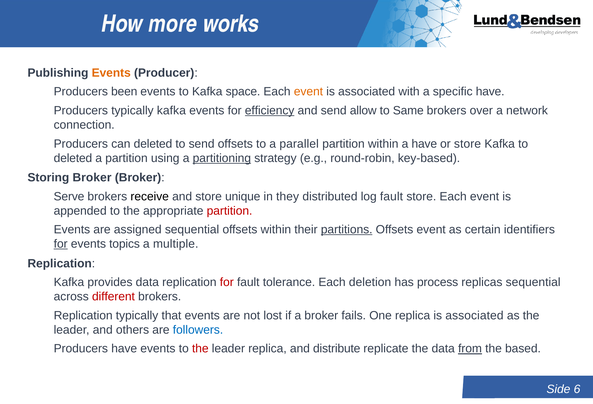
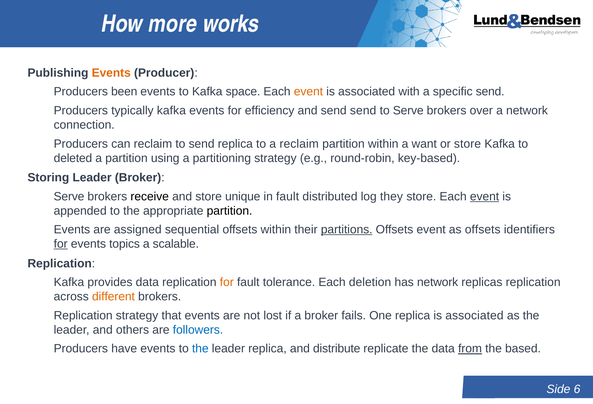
specific have: have -> send (490, 92)
efficiency underline: present -> none (270, 110)
send allow: allow -> send (363, 110)
to Same: Same -> Serve (408, 110)
can deleted: deleted -> reclaim (153, 144)
send offsets: offsets -> replica (235, 144)
a parallel: parallel -> reclaim (299, 144)
a have: have -> want (424, 144)
partitioning underline: present -> none (222, 158)
Storing Broker: Broker -> Leader (92, 177)
in they: they -> fault (288, 196)
log fault: fault -> they (391, 196)
event underline: none -> present (485, 196)
partition colour: red -> black (230, 210)
as certain: certain -> offsets (483, 229)
multiple: multiple -> scalable (176, 244)
for colour: red -> orange (227, 282)
has process: process -> network (438, 282)
replicas sequential: sequential -> replication (533, 282)
different colour: red -> orange (113, 296)
Replication typically: typically -> strategy (137, 315)
the colour: red -> blue (200, 348)
